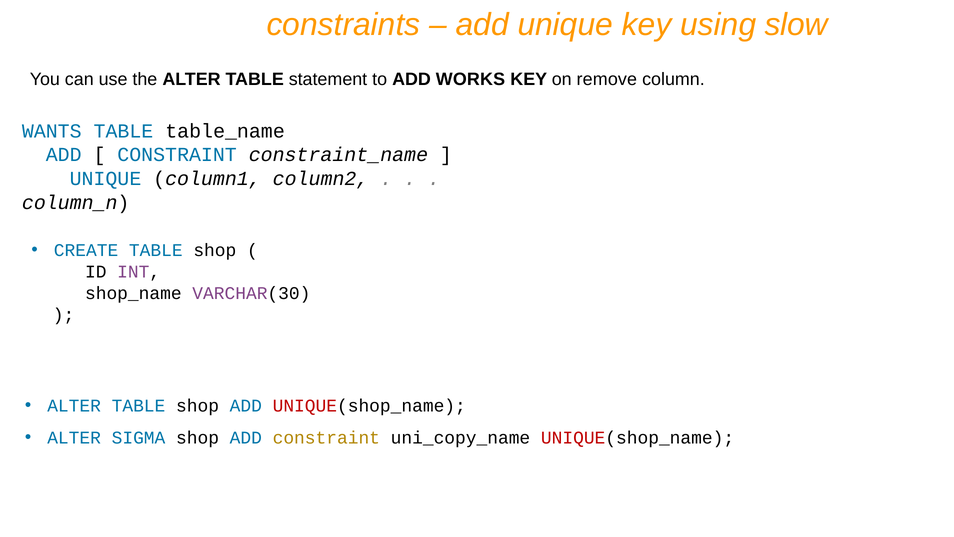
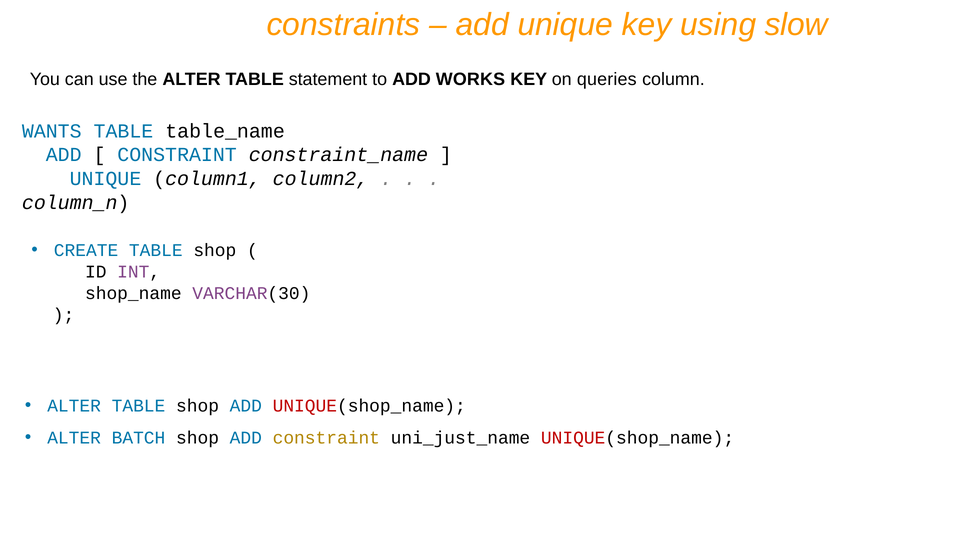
remove: remove -> queries (607, 79)
SIGMA: SIGMA -> BATCH (138, 438)
uni_copy_name: uni_copy_name -> uni_just_name (460, 438)
